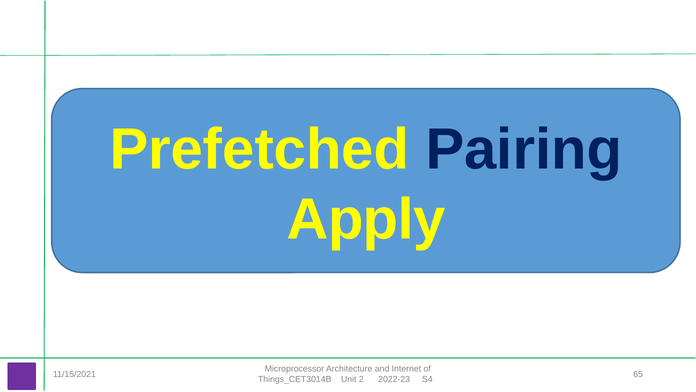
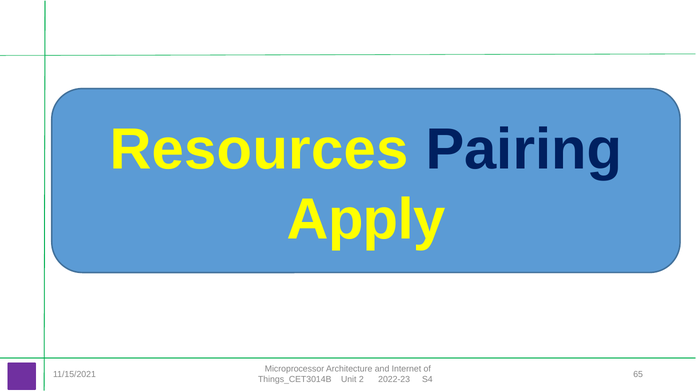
Prefetched: Prefetched -> Resources (259, 150)
